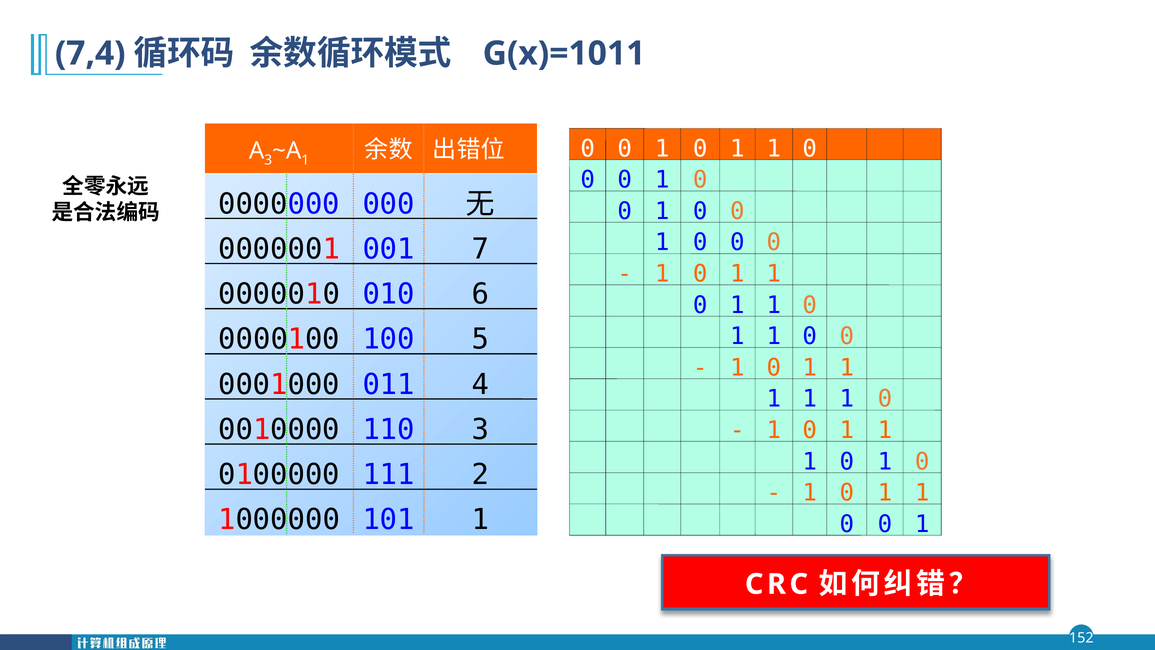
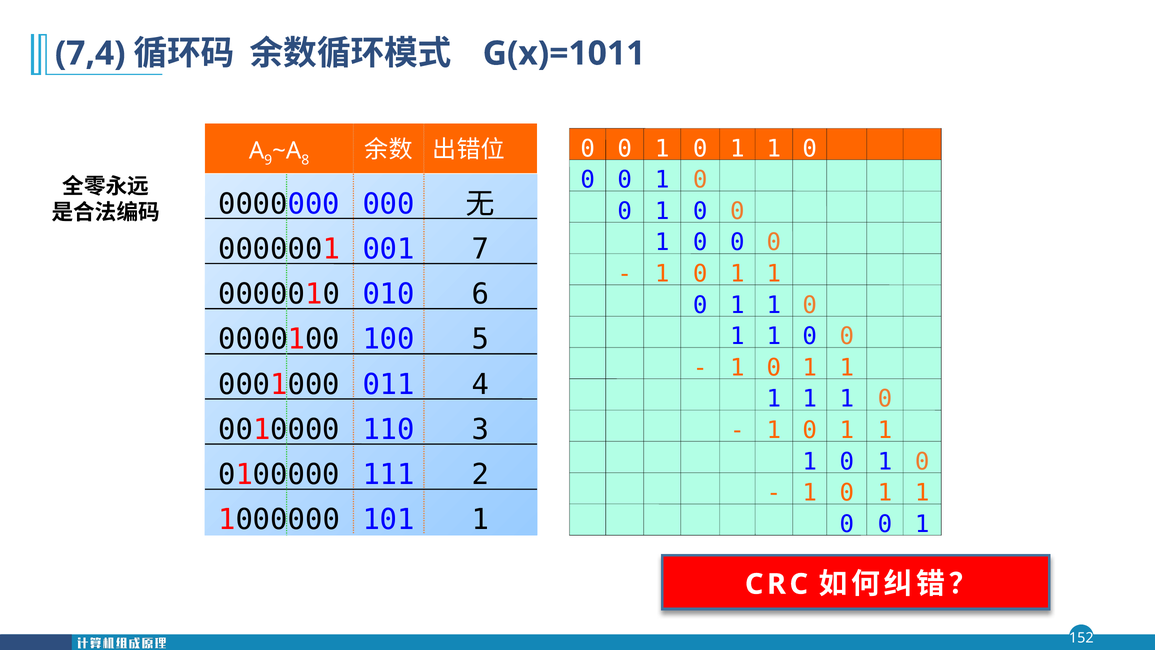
3: 3 -> 9 (268, 160)
1: 1 -> 8 (305, 160)
